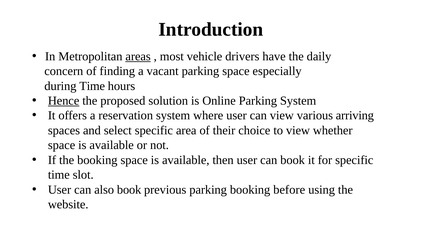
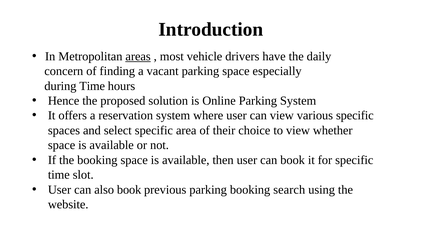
Hence underline: present -> none (64, 100)
various arriving: arriving -> specific (355, 115)
before: before -> search (289, 189)
